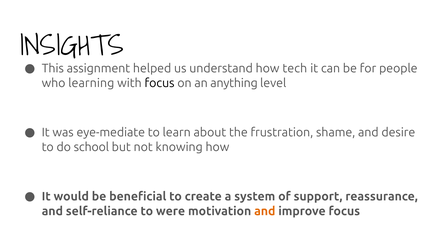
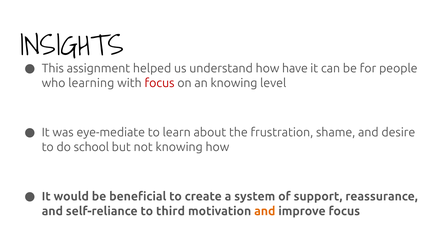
tech: tech -> have (295, 69)
focus colour: black -> red (159, 83)
an anything: anything -> knowing (234, 83)
were: were -> third (170, 211)
